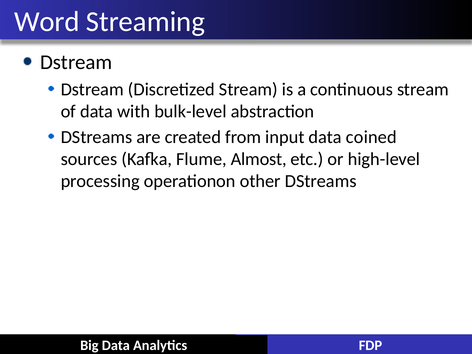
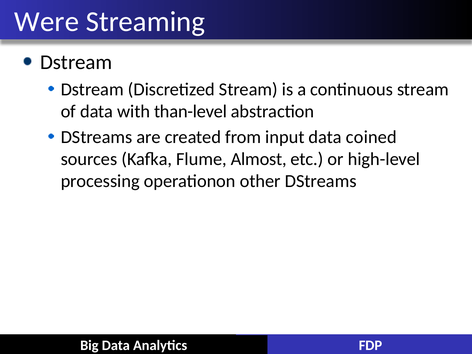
Word: Word -> Were (47, 22)
bulk-level: bulk-level -> than-level (191, 111)
